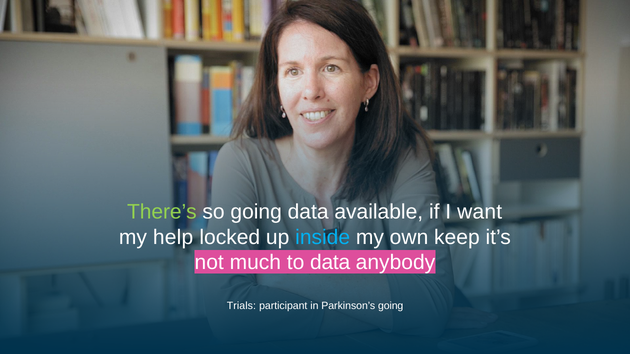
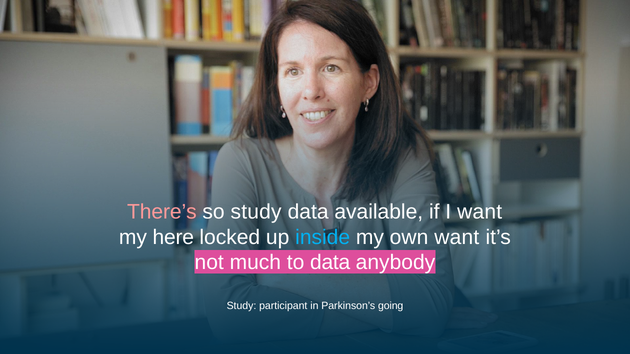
There’s colour: light green -> pink (162, 212)
so going: going -> study (256, 212)
help: help -> here (173, 237)
own keep: keep -> want (457, 237)
Trials: Trials -> Study (241, 306)
